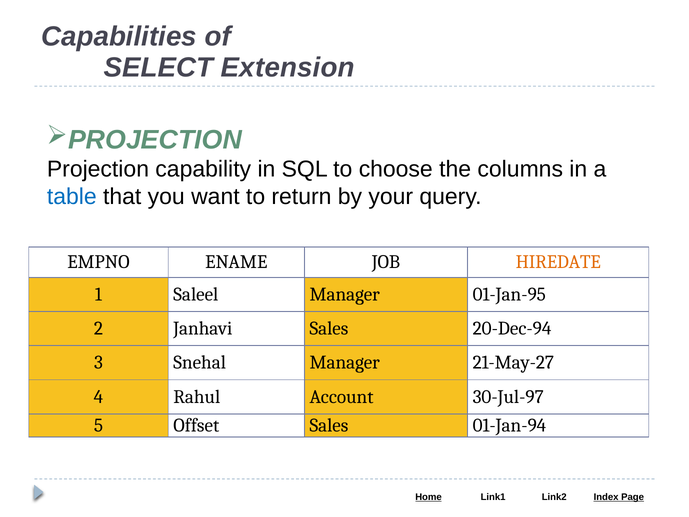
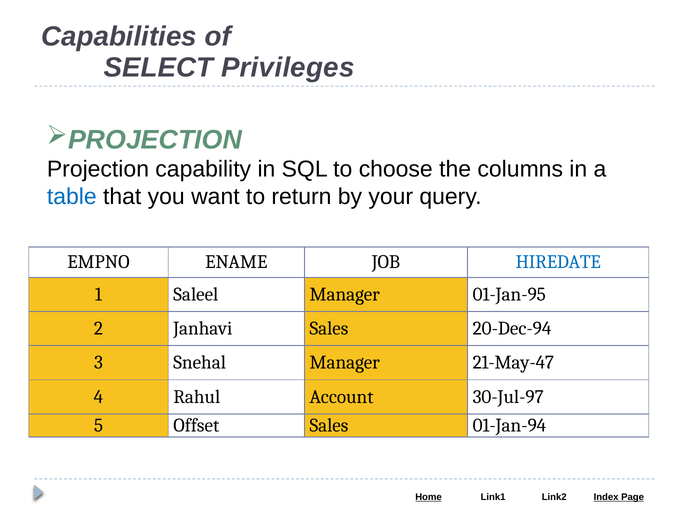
Extension: Extension -> Privileges (288, 68)
HIREDATE colour: orange -> blue (558, 262)
21-May-27: 21-May-27 -> 21-May-47 (513, 362)
